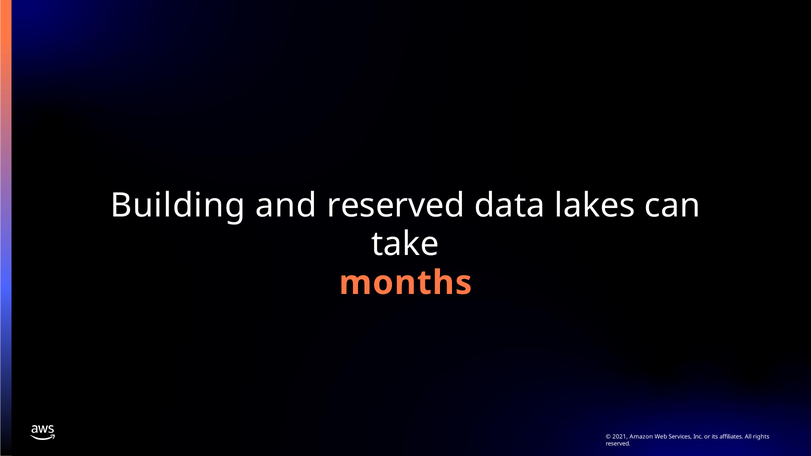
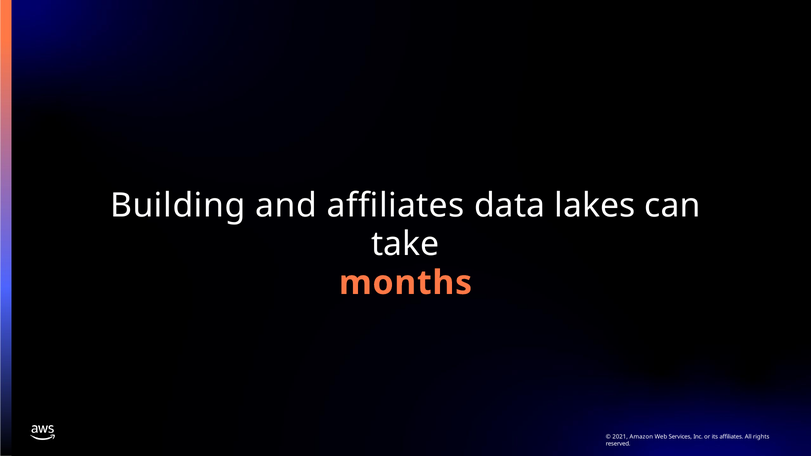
and reserved: reserved -> affiliates (396, 206)
